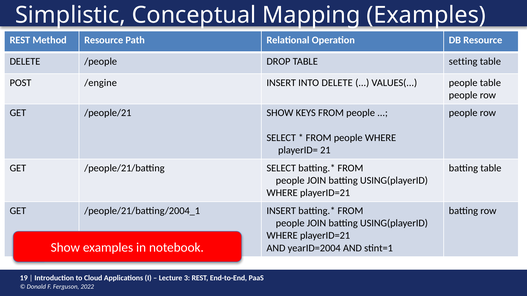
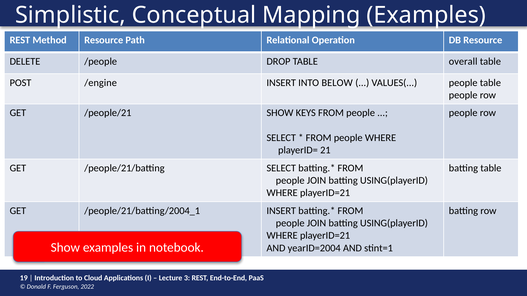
setting: setting -> overall (463, 61)
INTO DELETE: DELETE -> BELOW (337, 83)
